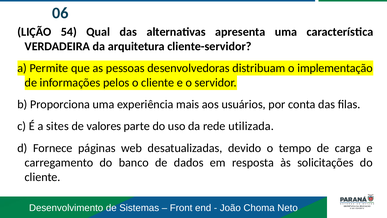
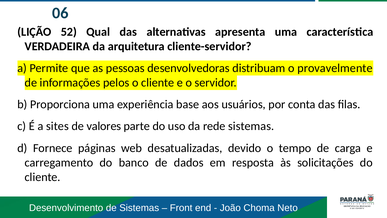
54: 54 -> 52 (69, 32)
implementação: implementação -> provavelmente (335, 68)
mais: mais -> base (188, 104)
rede utilizada: utilizada -> sistemas (251, 126)
